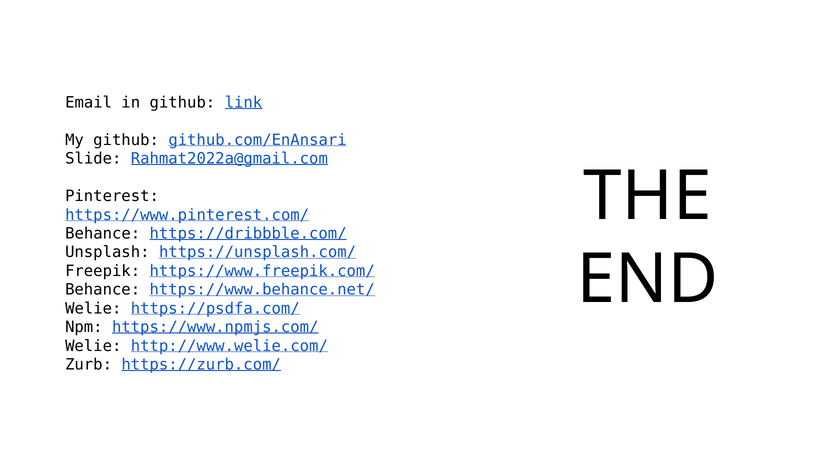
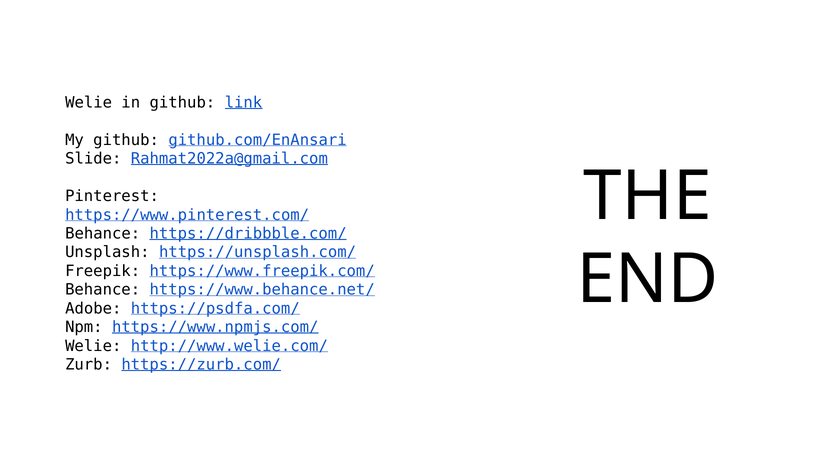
Email: Email -> Welie (89, 103)
Welie: Welie -> Adobe (93, 308)
